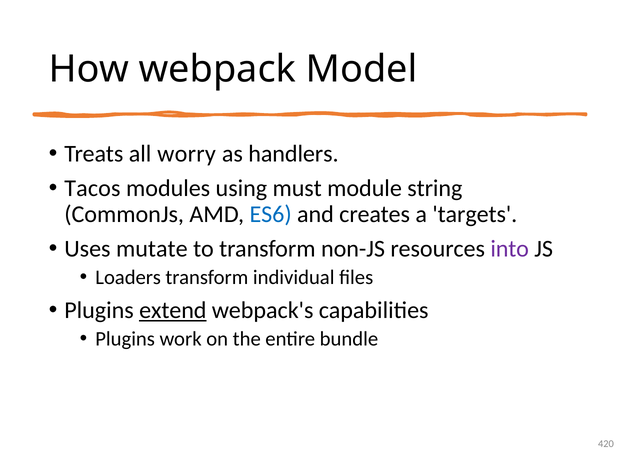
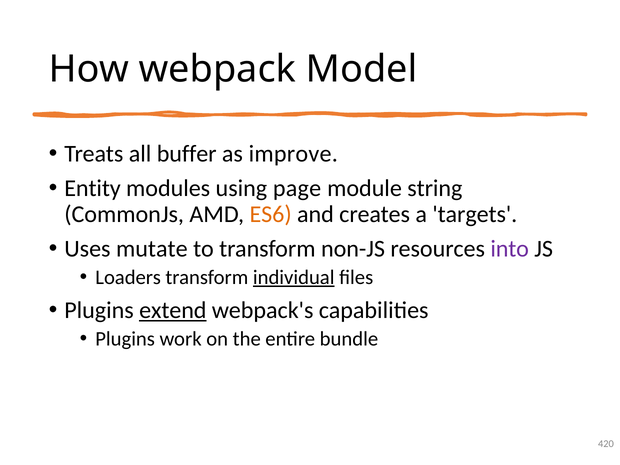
worry: worry -> buffer (187, 154)
handlers: handlers -> improve (293, 154)
Tacos: Tacos -> Entity (93, 188)
must: must -> page (297, 188)
ES6 colour: blue -> orange (271, 214)
individual underline: none -> present (294, 277)
